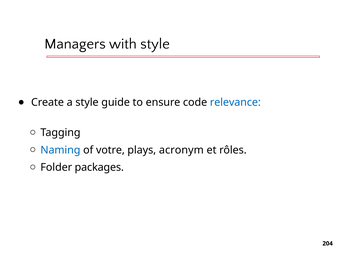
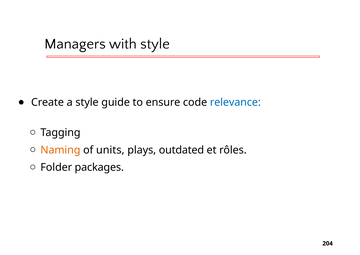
Naming colour: blue -> orange (60, 150)
votre: votre -> units (110, 150)
acronym: acronym -> outdated (181, 150)
